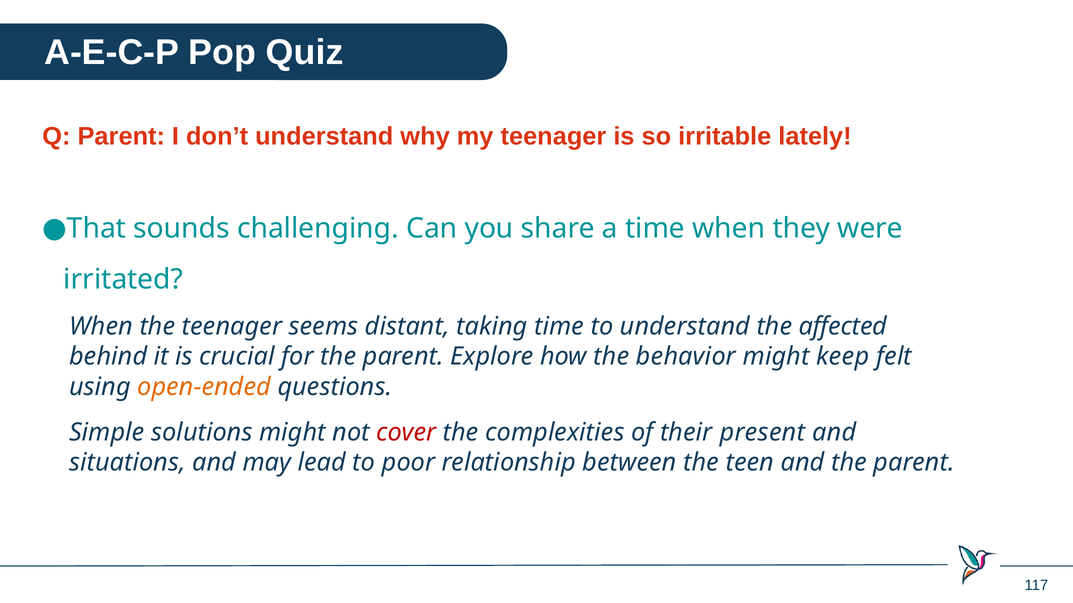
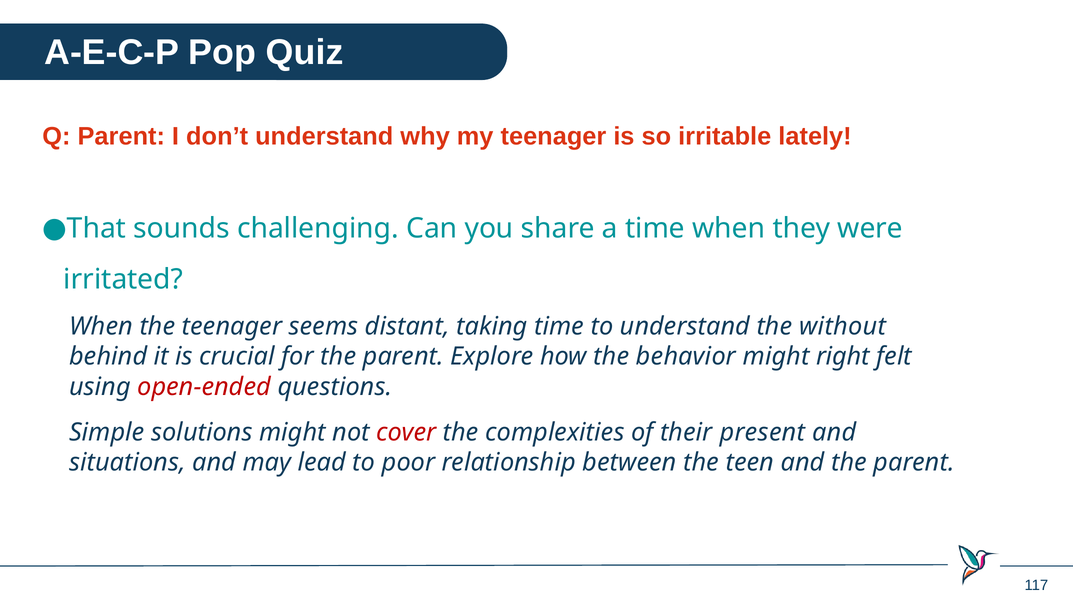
affected: affected -> without (843, 327)
keep: keep -> right (843, 357)
open-ended colour: orange -> red (204, 387)
